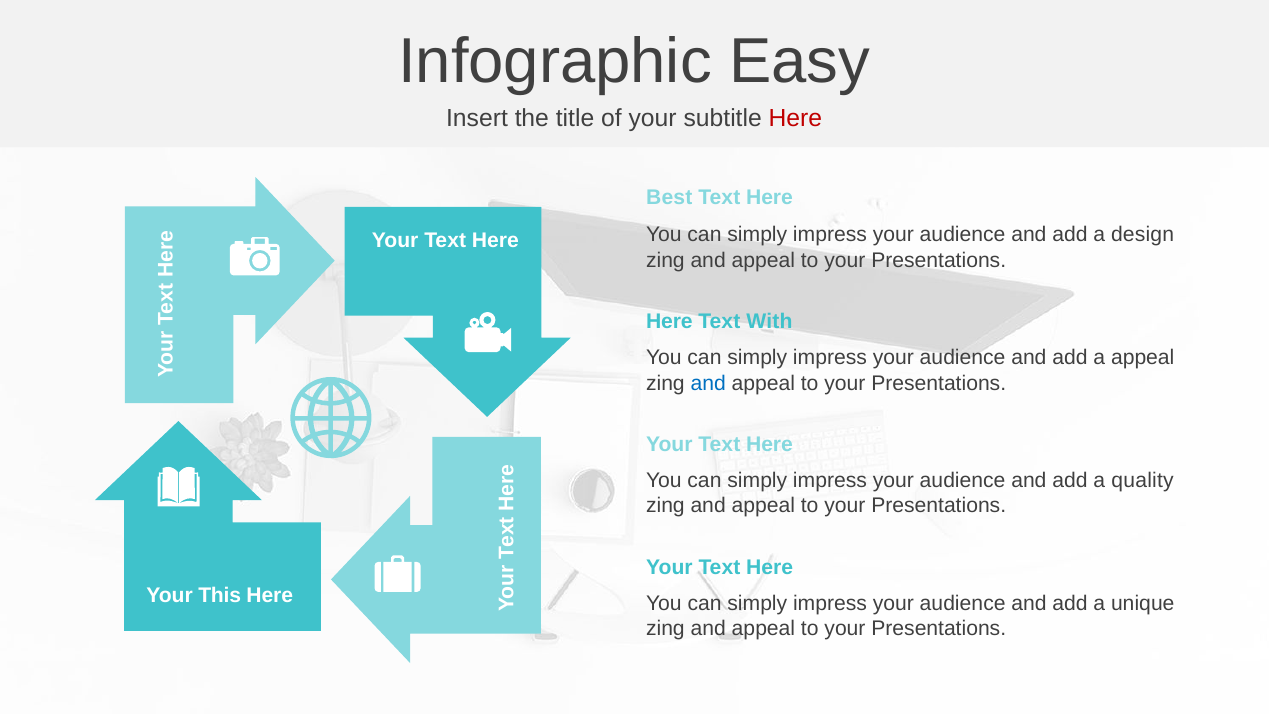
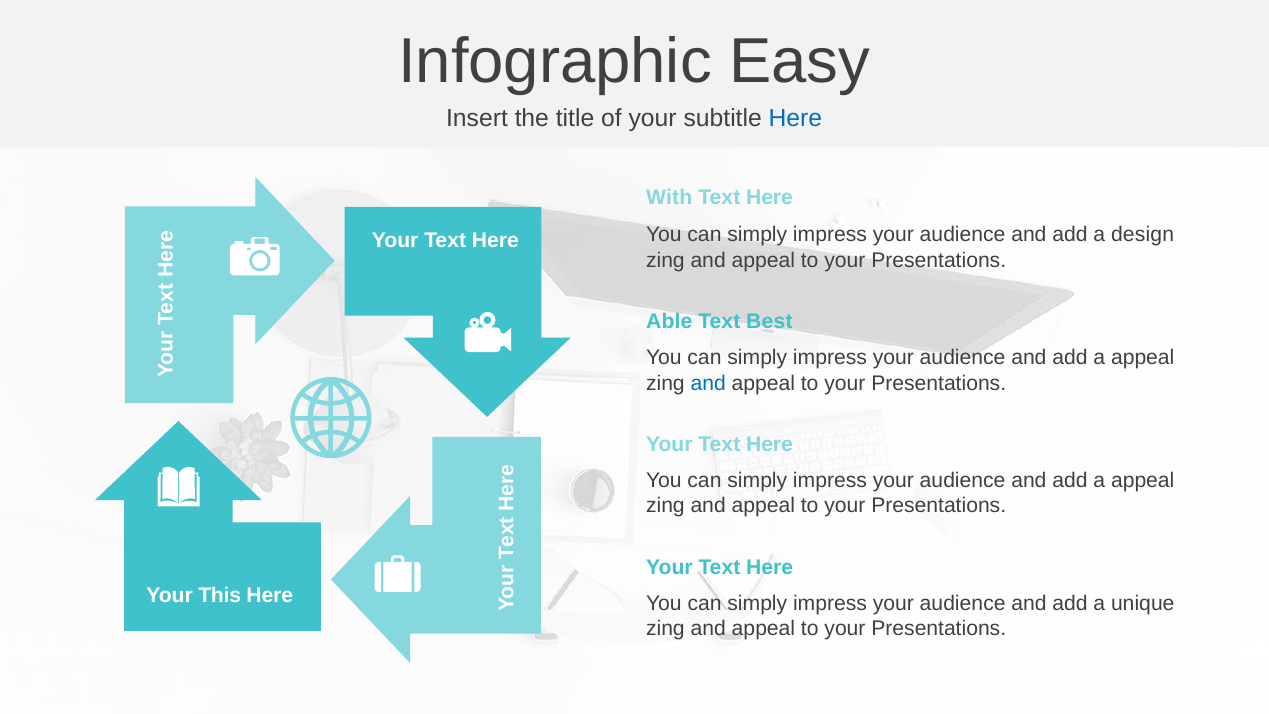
Here colour: red -> blue (795, 119)
Best: Best -> With (669, 198)
Here: Here -> Able (669, 321)
With: With -> Best (769, 321)
quality: quality -> appeal (1143, 480)
